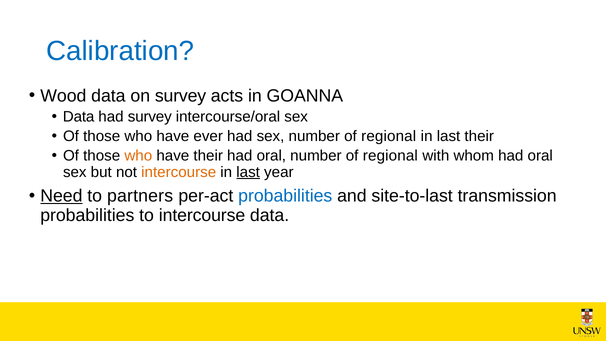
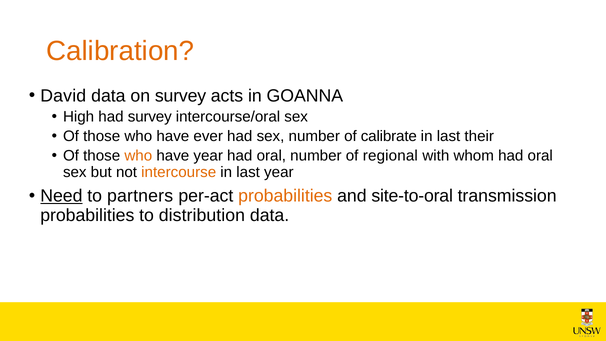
Calibration colour: blue -> orange (120, 51)
Wood: Wood -> David (63, 96)
Data: Data -> High (79, 117)
sex number of regional: regional -> calibrate (389, 136)
have their: their -> year (208, 156)
last underline: present -> none (248, 172)
probabilities colour: blue -> orange (285, 196)
site-to-last: site-to-last -> site-to-oral (412, 196)
to intercourse: intercourse -> distribution (202, 215)
